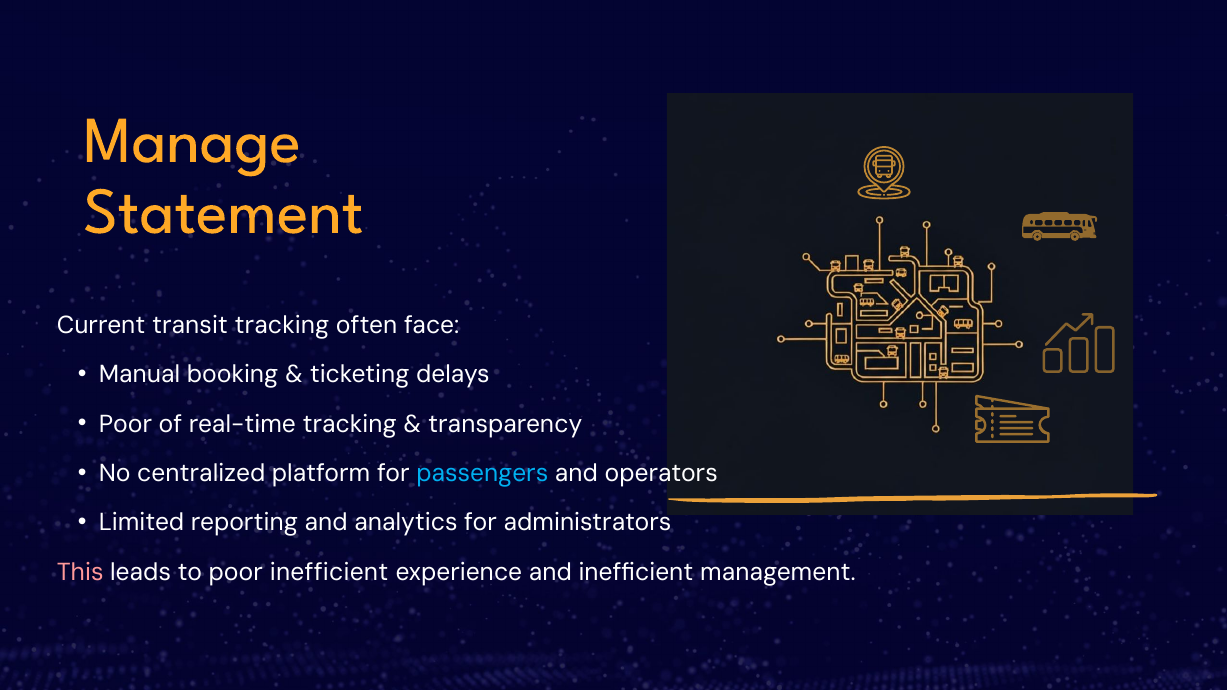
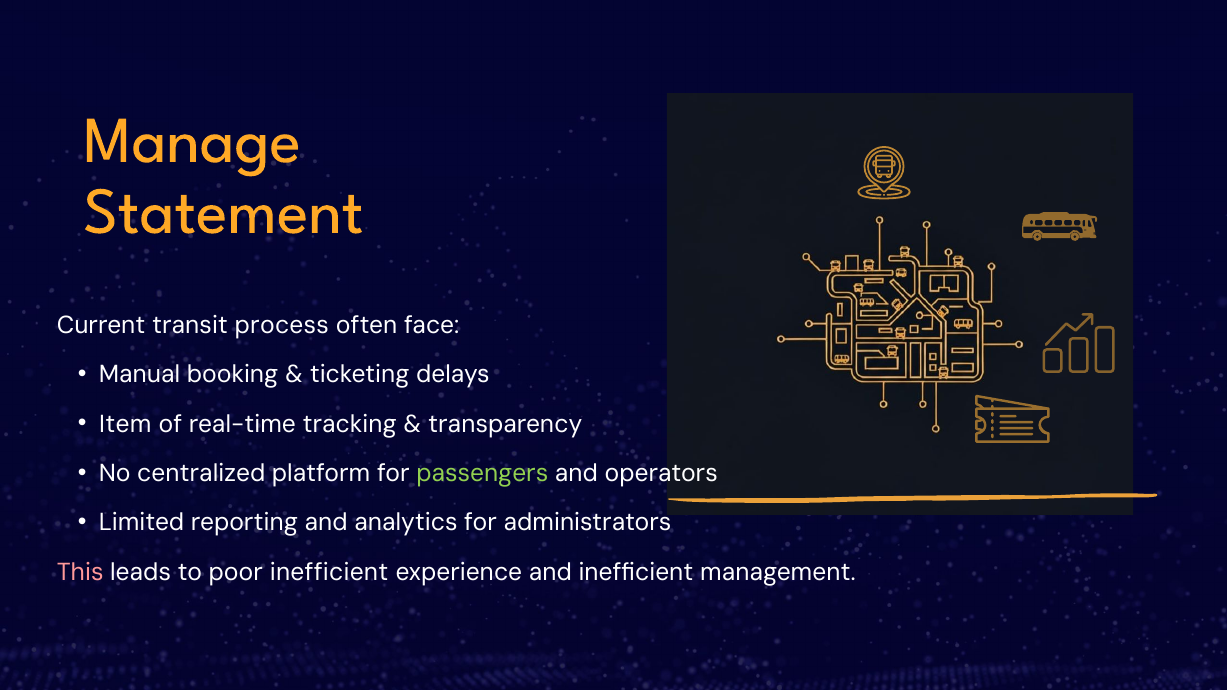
transit tracking: tracking -> process (282, 325)
Poor: Poor -> Item (125, 424)
passengers colour: light blue -> light green (482, 474)
